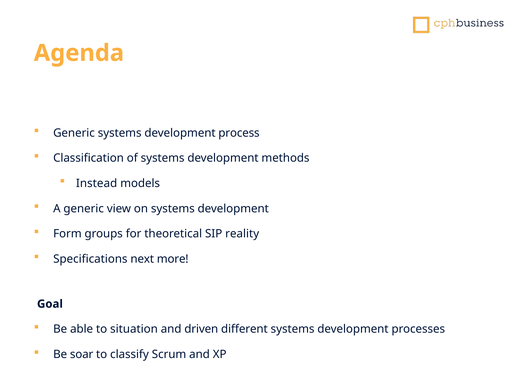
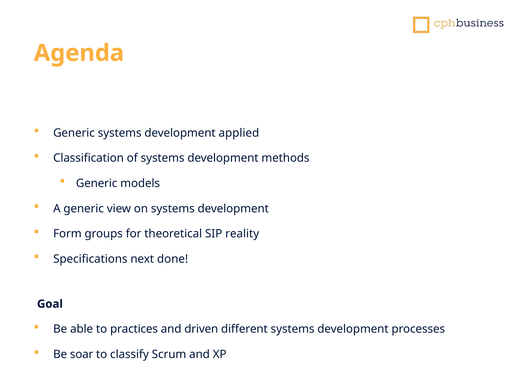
process: process -> applied (239, 133)
Instead: Instead -> Generic (97, 183)
more: more -> done (173, 259)
situation: situation -> practices (134, 329)
